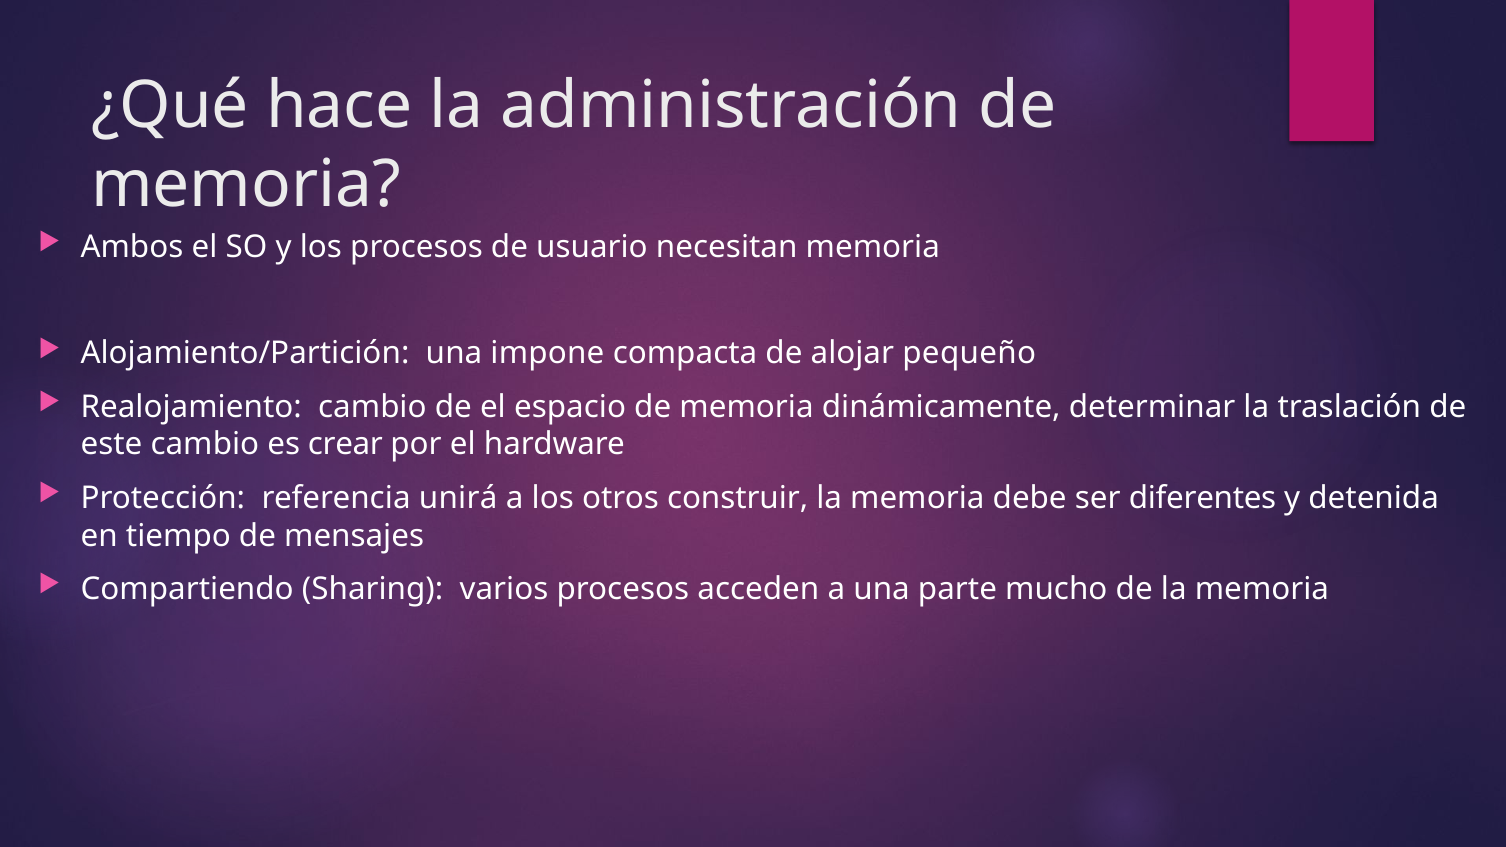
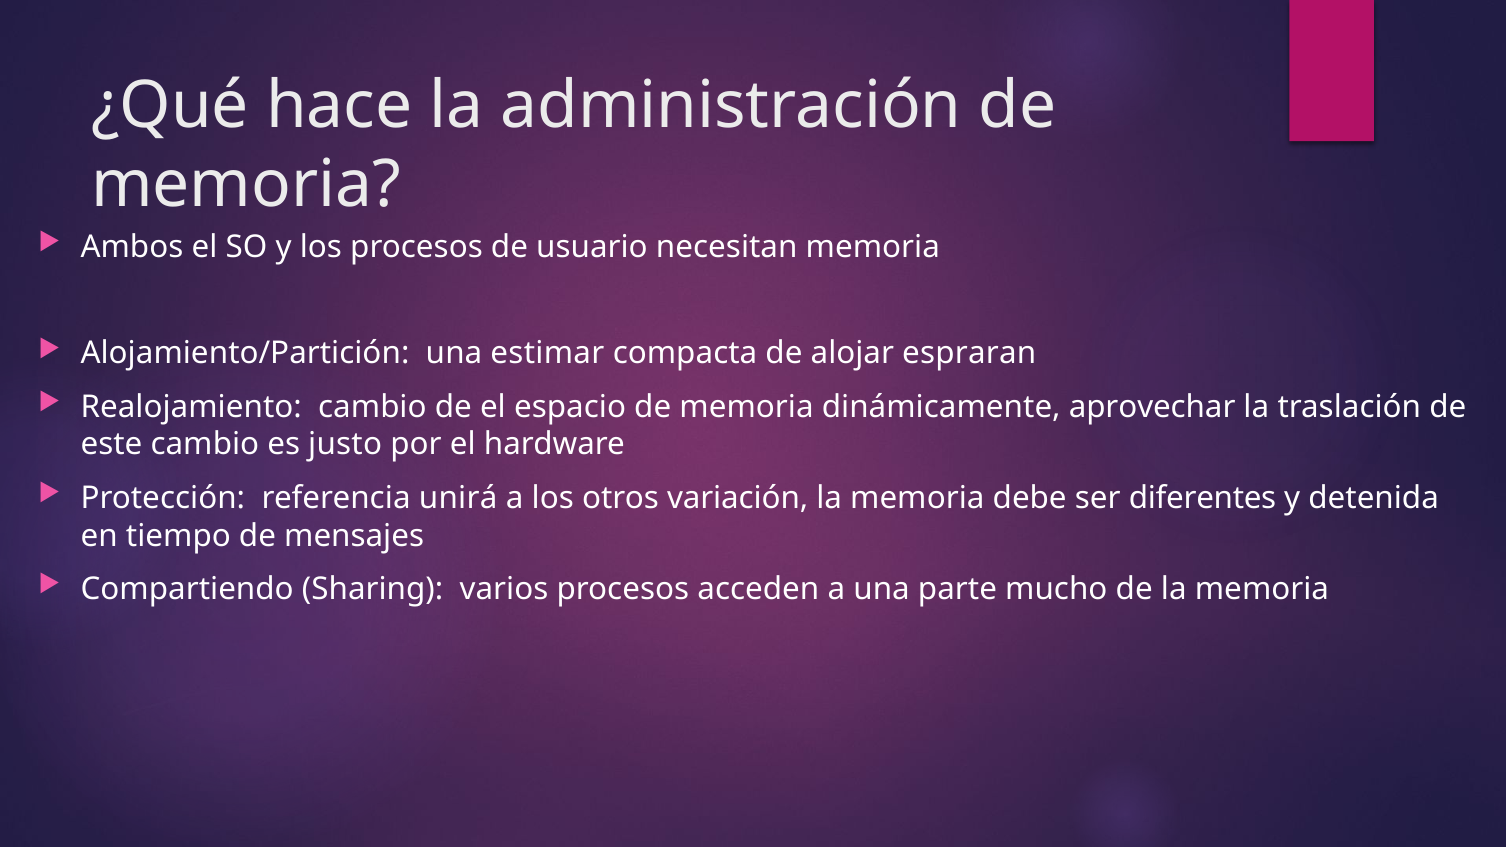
impone: impone -> estimar (547, 354)
pequeño: pequeño -> espraran (969, 354)
determinar: determinar -> aprovechar (1152, 407)
crear: crear -> justo (345, 445)
construir: construir -> variación (738, 498)
